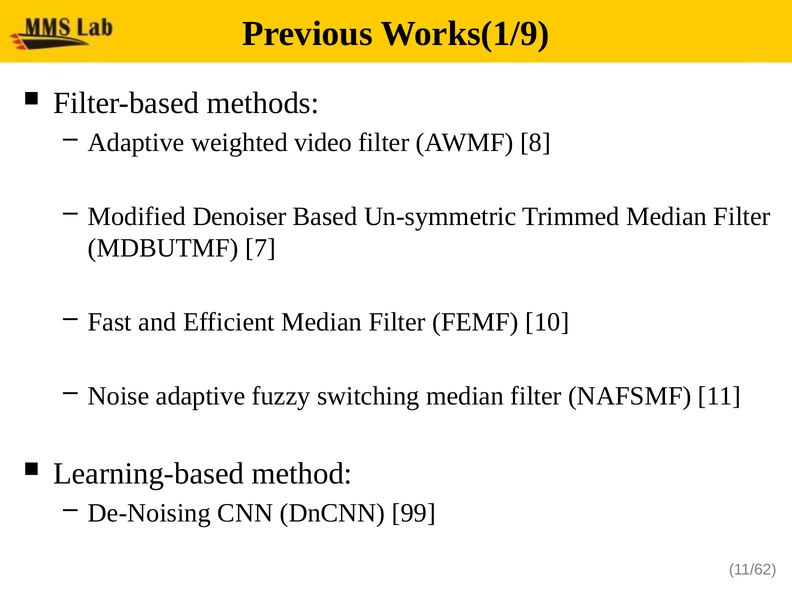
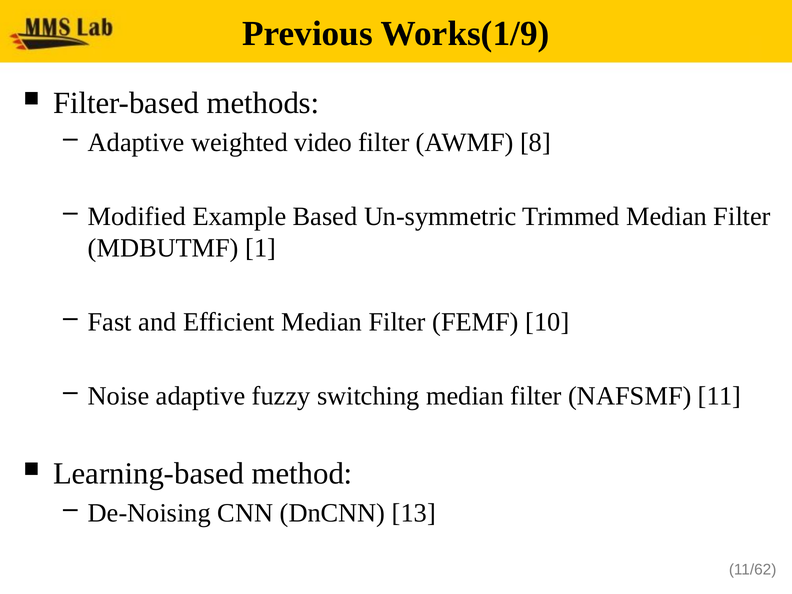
Denoiser: Denoiser -> Example (239, 216)
7: 7 -> 1 (261, 248)
99: 99 -> 13 (414, 513)
